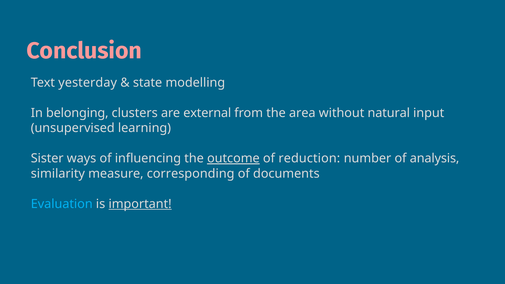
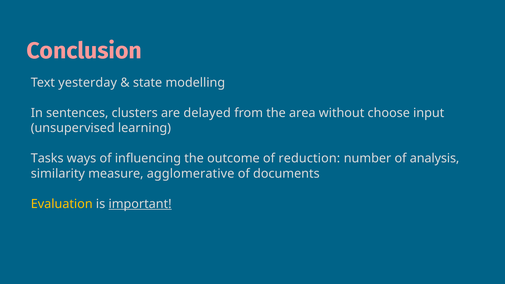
belonging: belonging -> sentences (77, 113)
external: external -> delayed (207, 113)
natural: natural -> choose (389, 113)
Sister: Sister -> Tasks (47, 158)
outcome underline: present -> none (233, 158)
corresponding: corresponding -> agglomerative (191, 174)
Evaluation colour: light blue -> yellow (62, 204)
